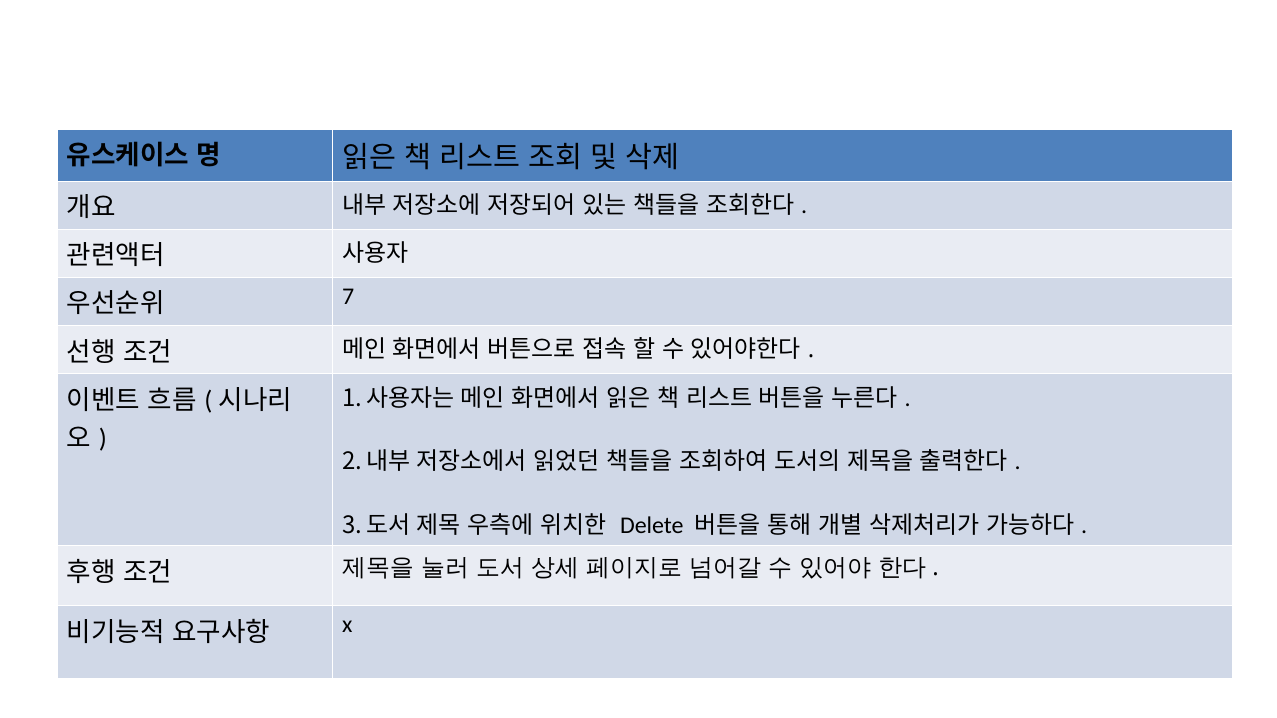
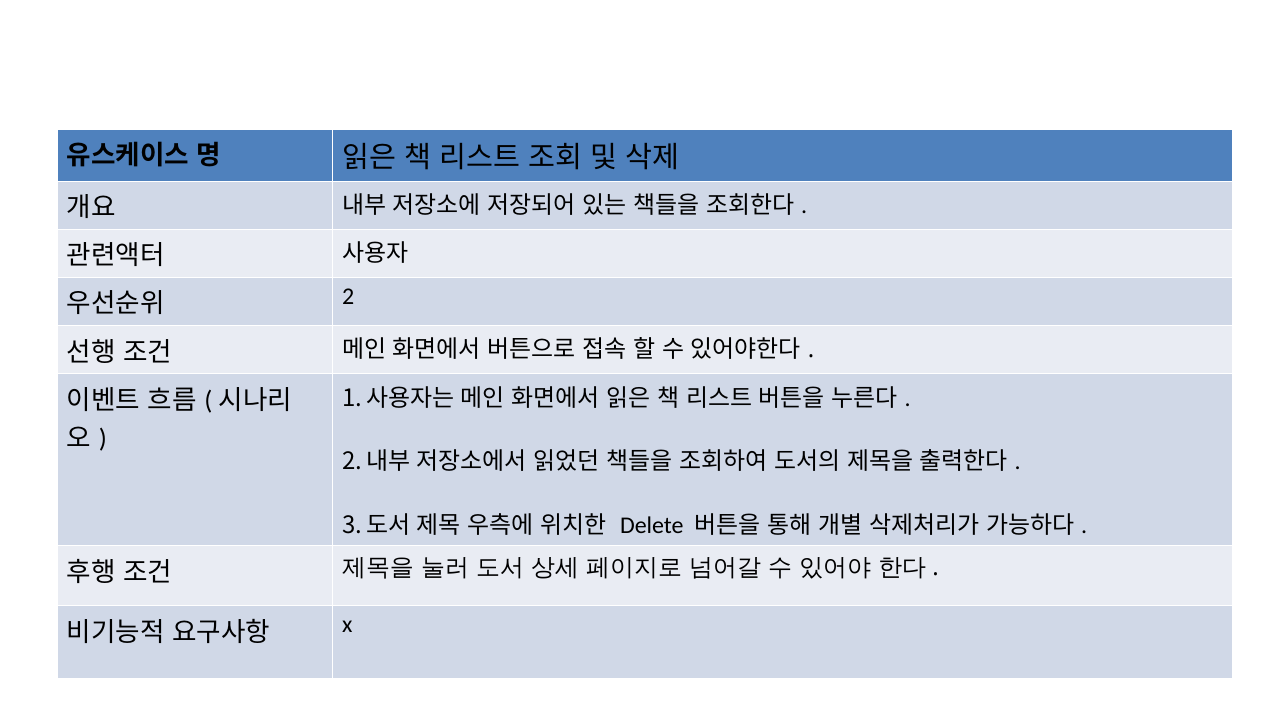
7: 7 -> 2 (348, 297)
